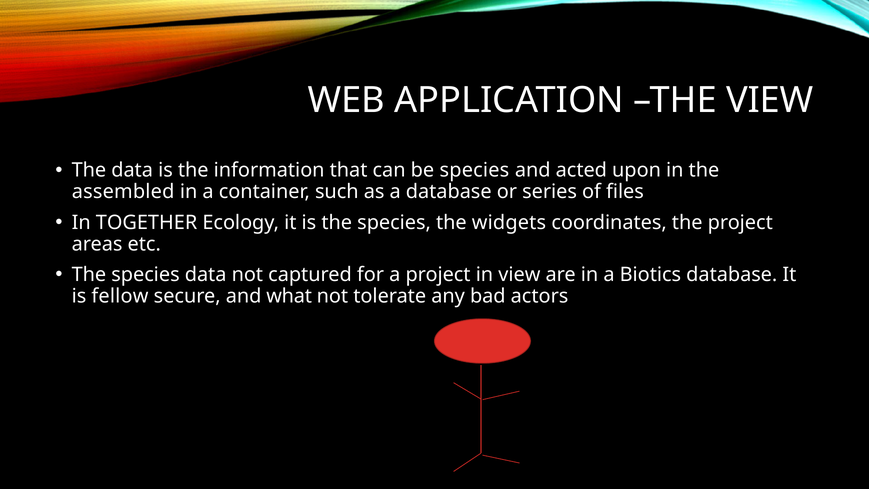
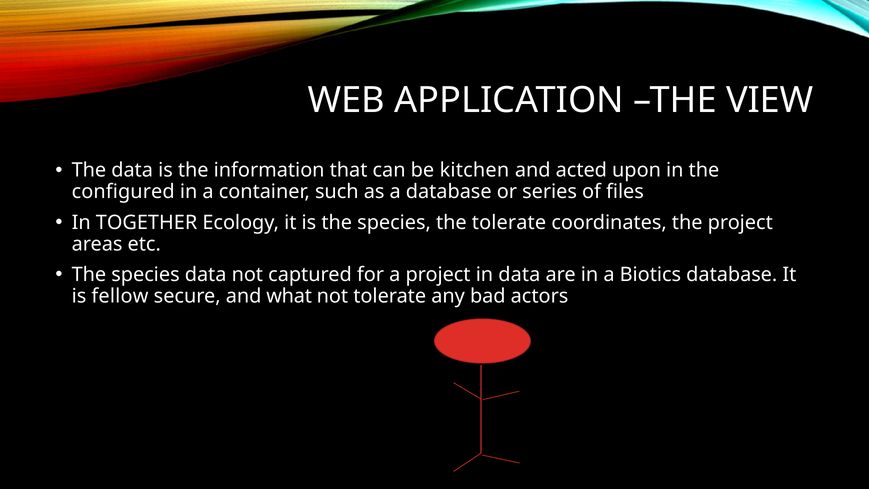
be species: species -> kitchen (474, 170)
assembled: assembled -> configured (123, 192)
the widgets: widgets -> tolerate (509, 222)
in view: view -> data (519, 274)
